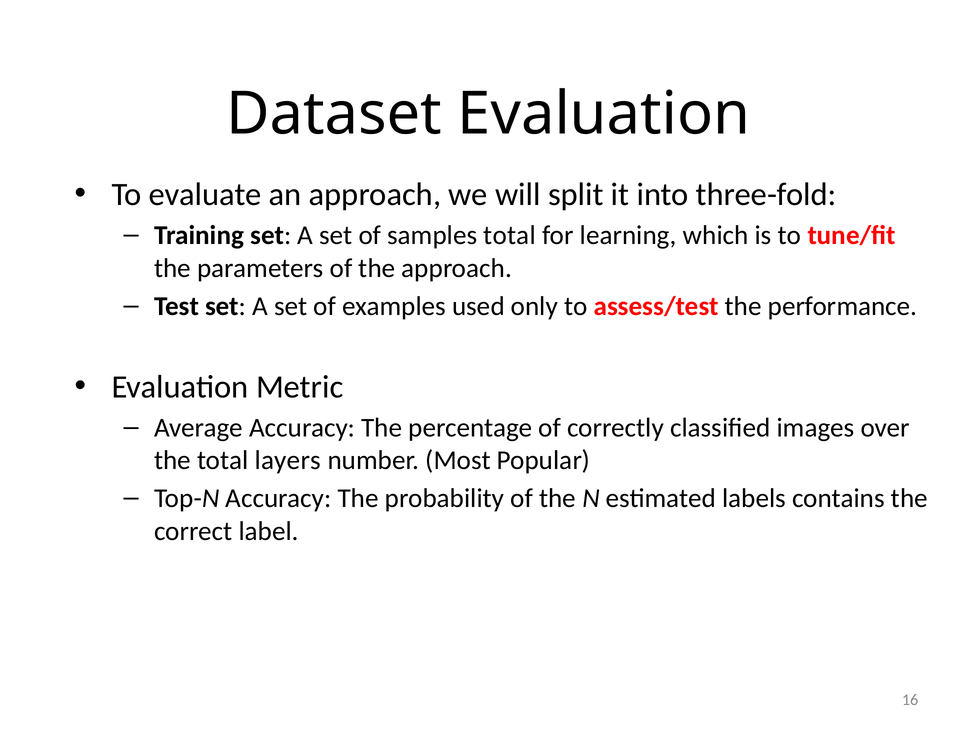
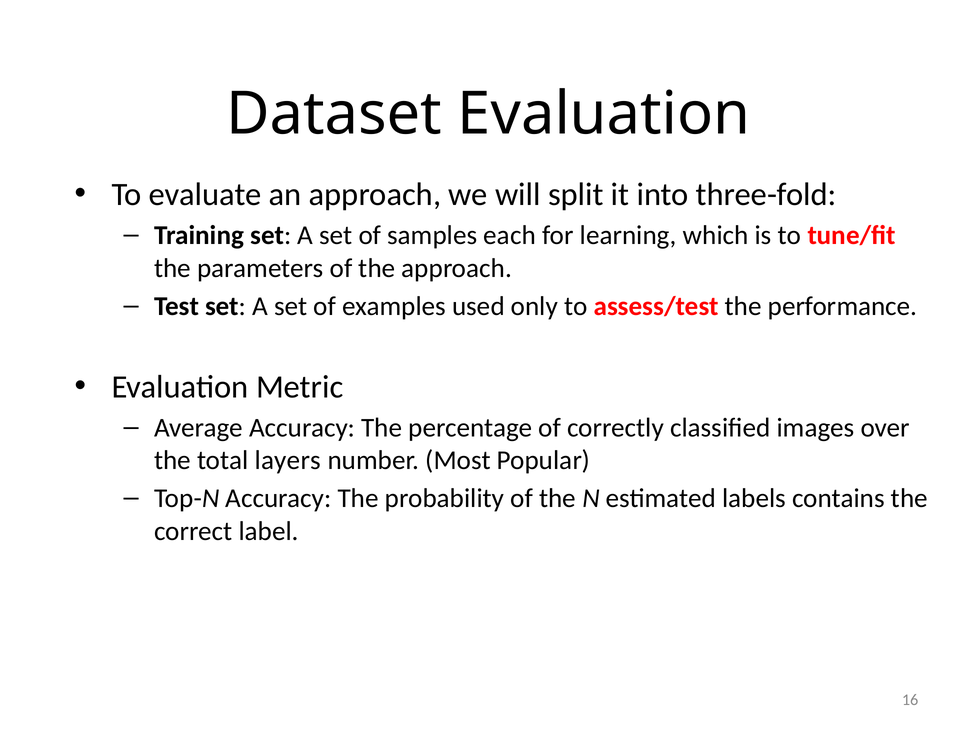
samples total: total -> each (510, 235)
